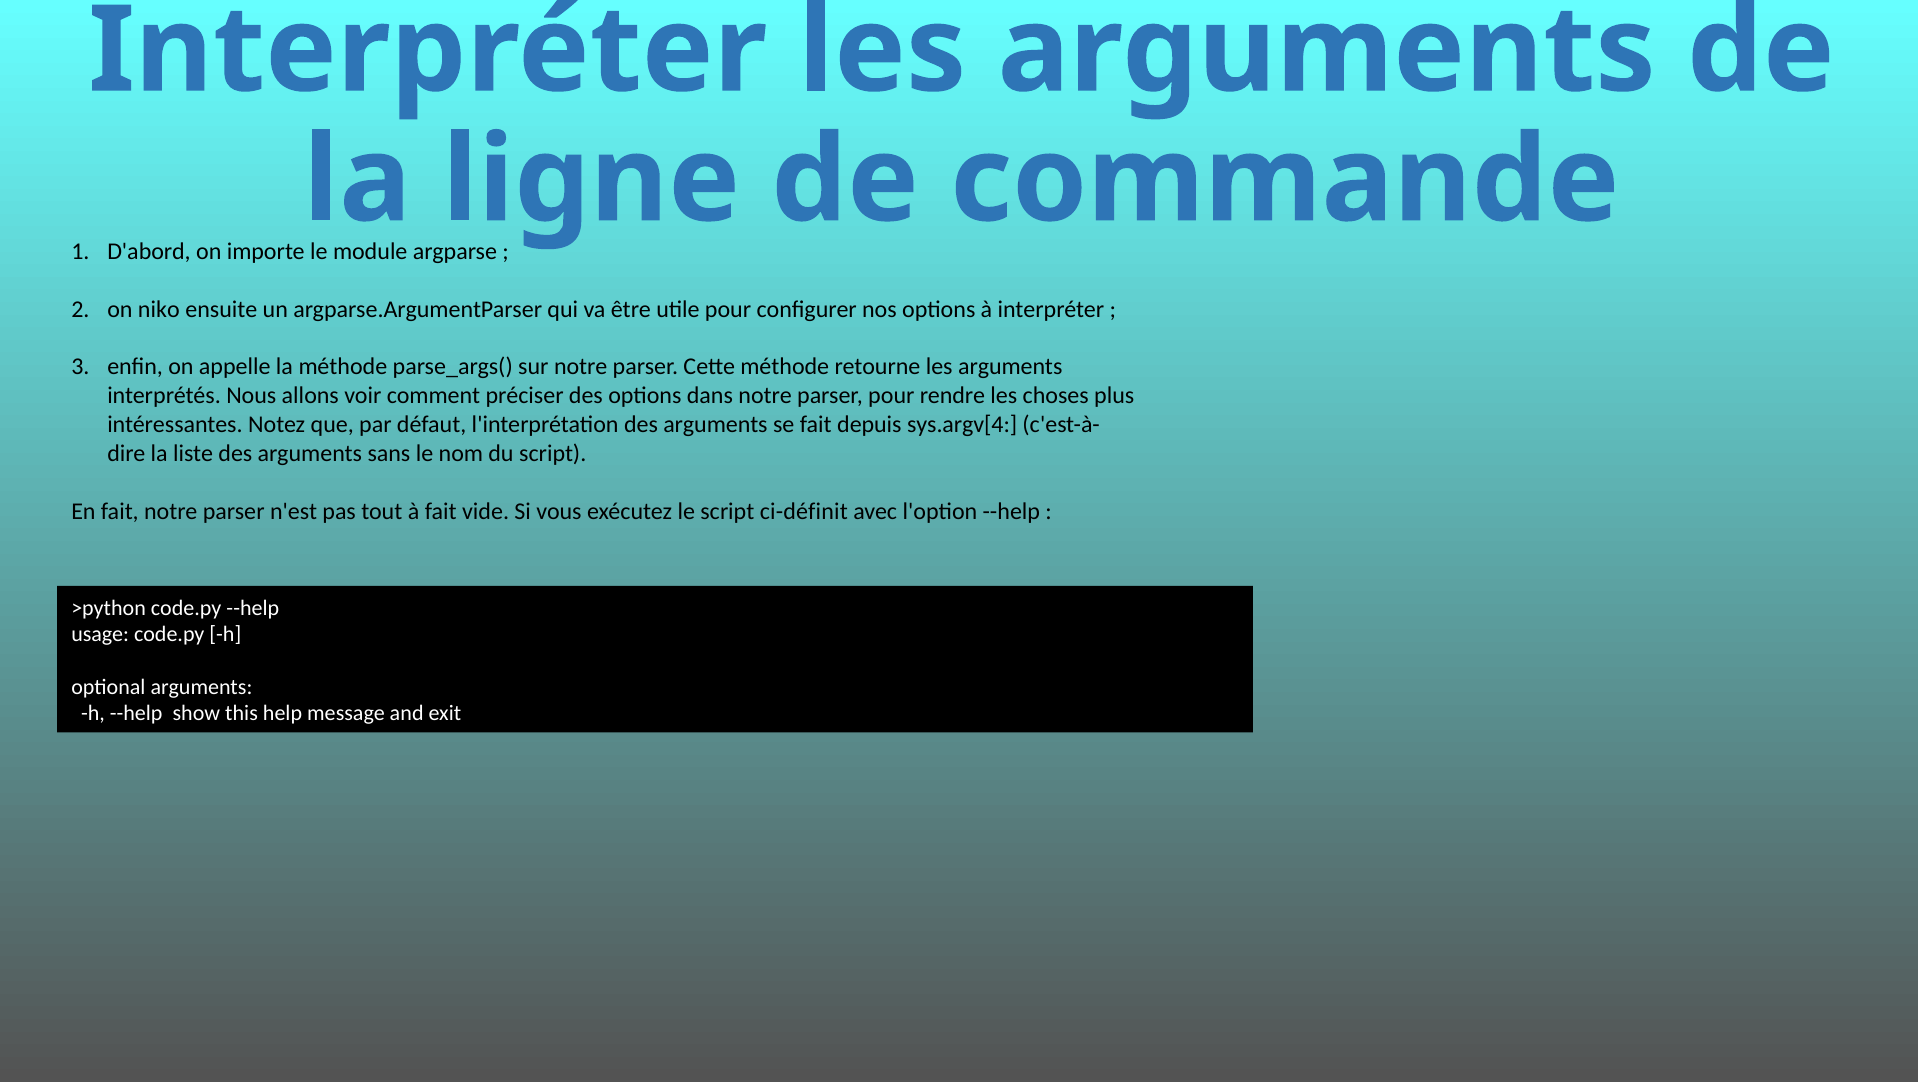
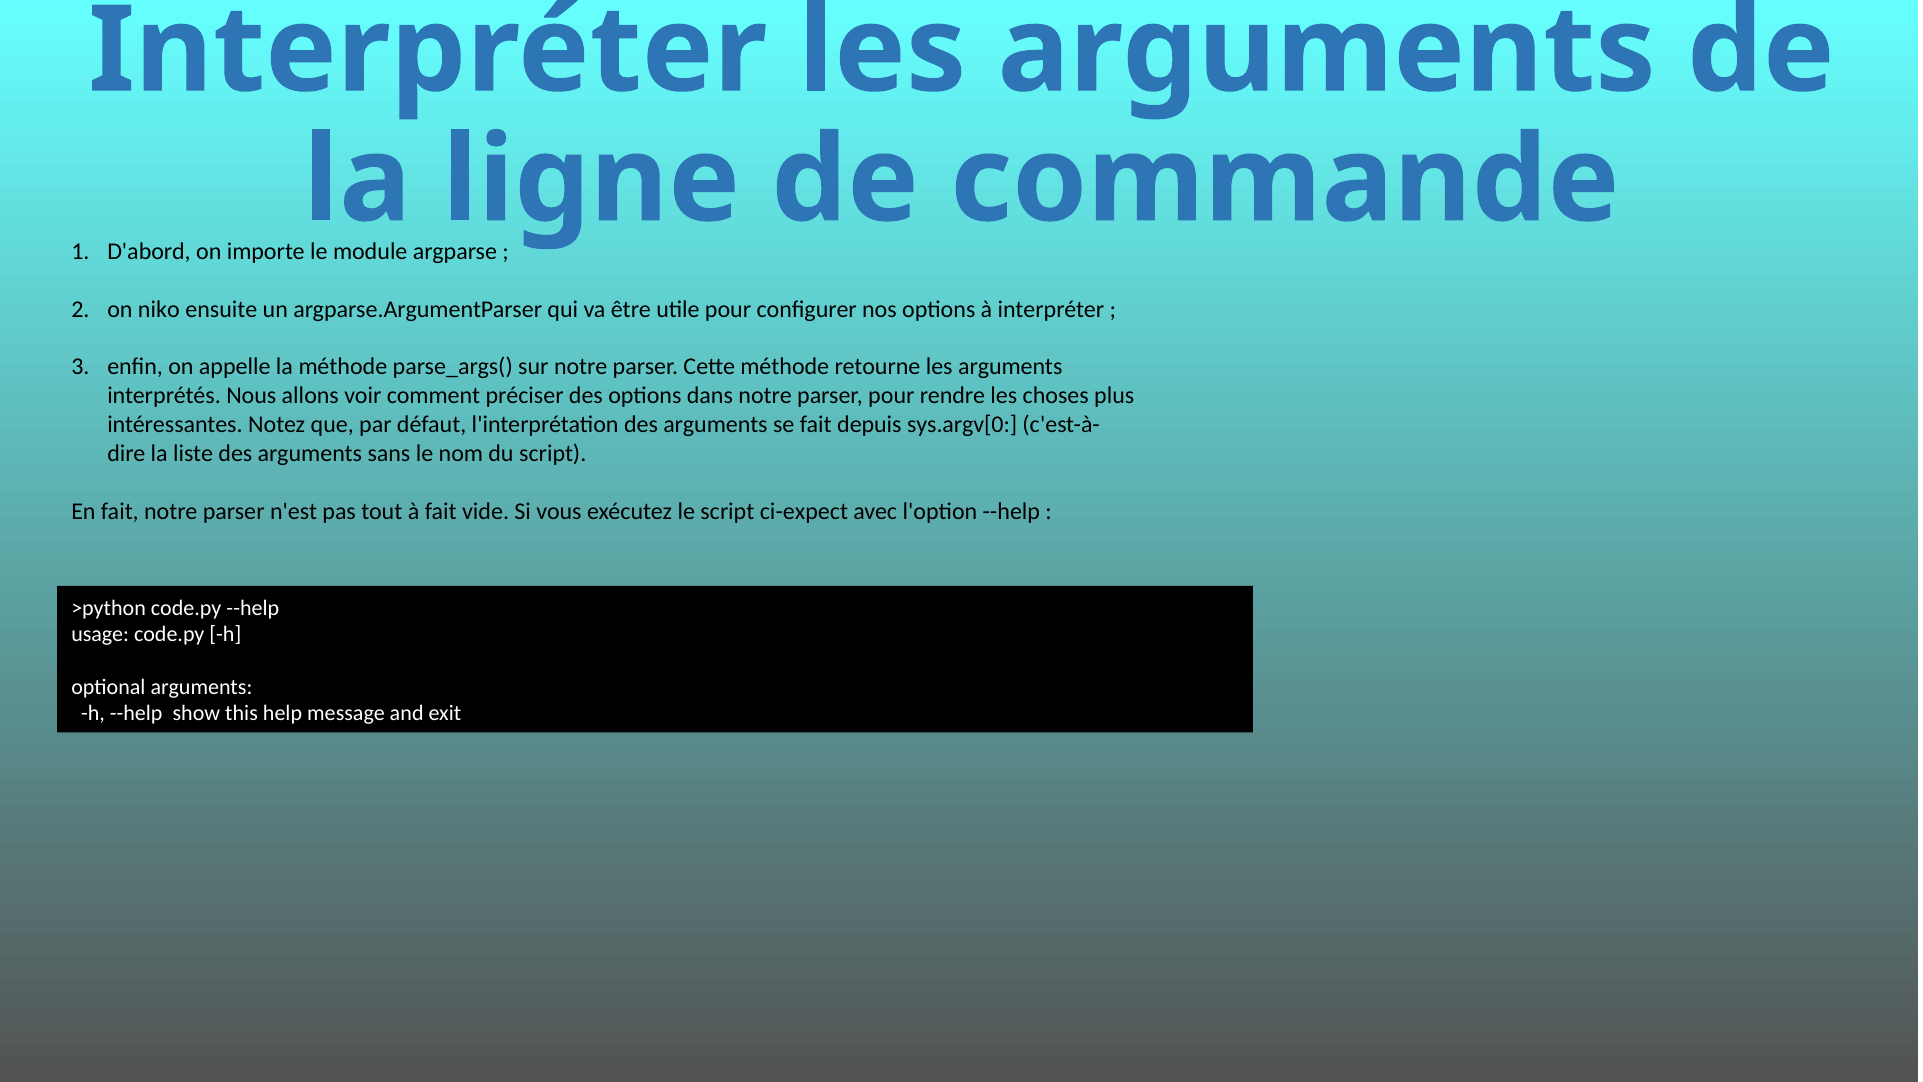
sys.argv[4: sys.argv[4 -> sys.argv[0 (962, 425)
ci-définit: ci-définit -> ci-expect (804, 511)
